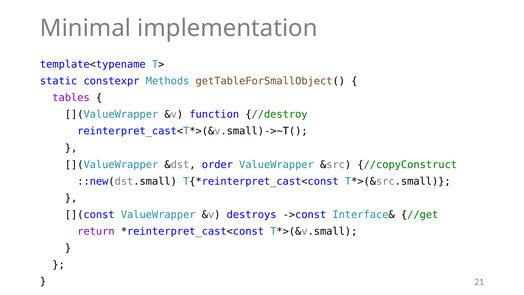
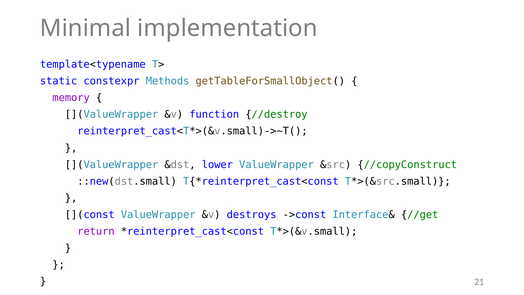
tables: tables -> memory (71, 98)
order: order -> lower (217, 164)
